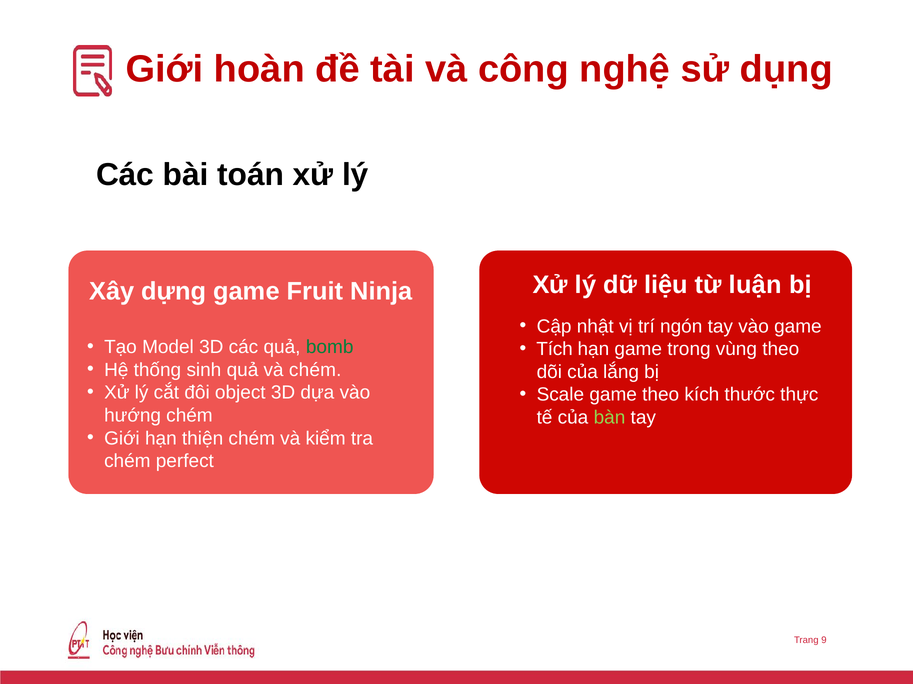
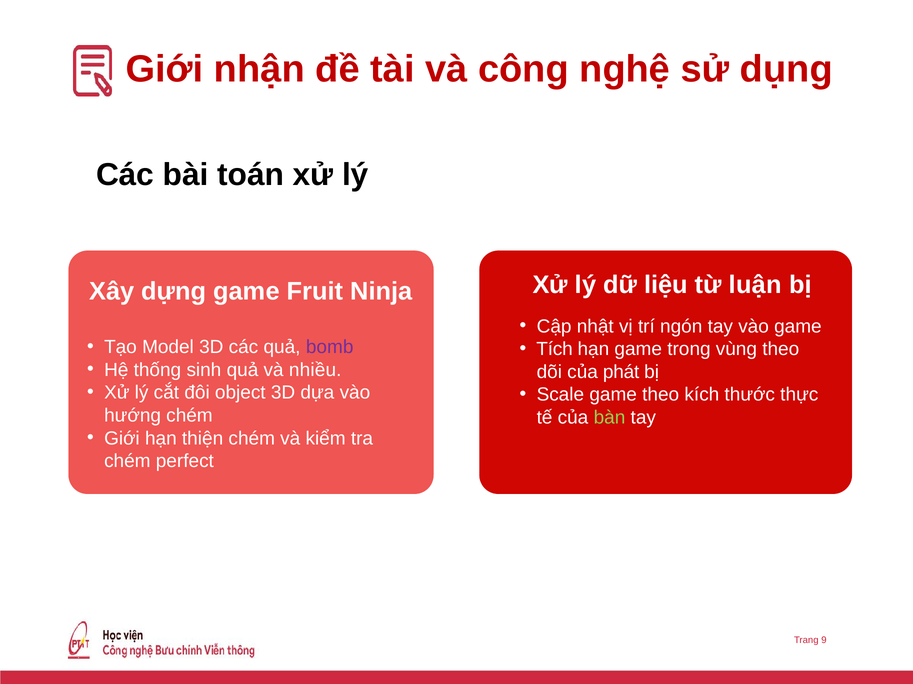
hoàn: hoàn -> nhận (259, 69)
bomb colour: green -> purple (330, 347)
và chém: chém -> nhiều (315, 370)
lắng: lắng -> phát (621, 372)
